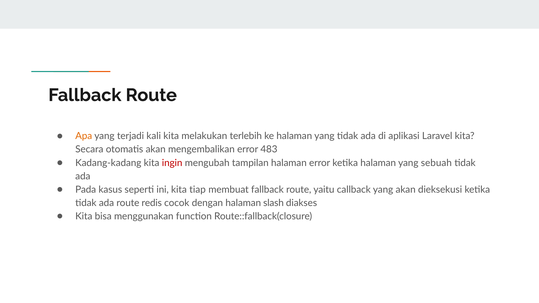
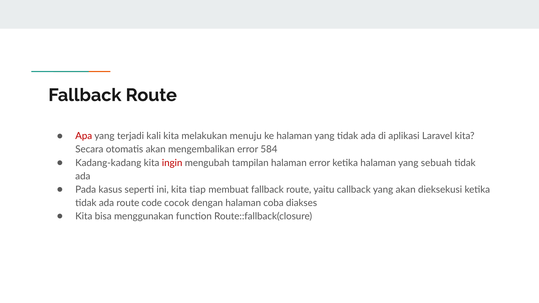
Apa colour: orange -> red (84, 136)
terlebih: terlebih -> menuju (246, 136)
483: 483 -> 584 (269, 150)
redis: redis -> code (152, 203)
slash: slash -> coba (273, 203)
